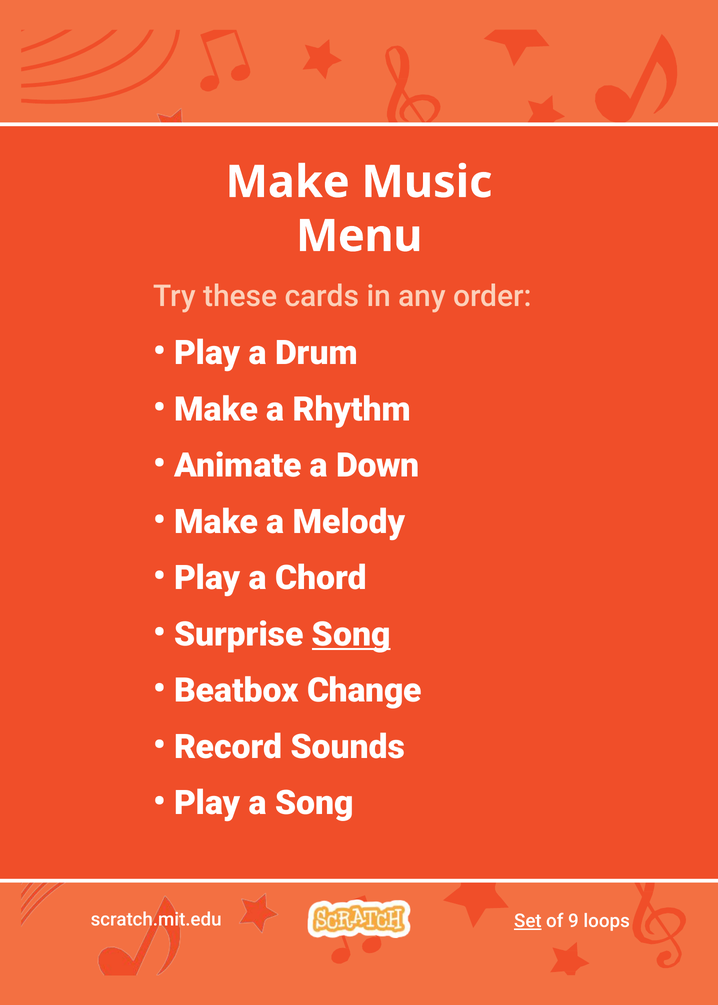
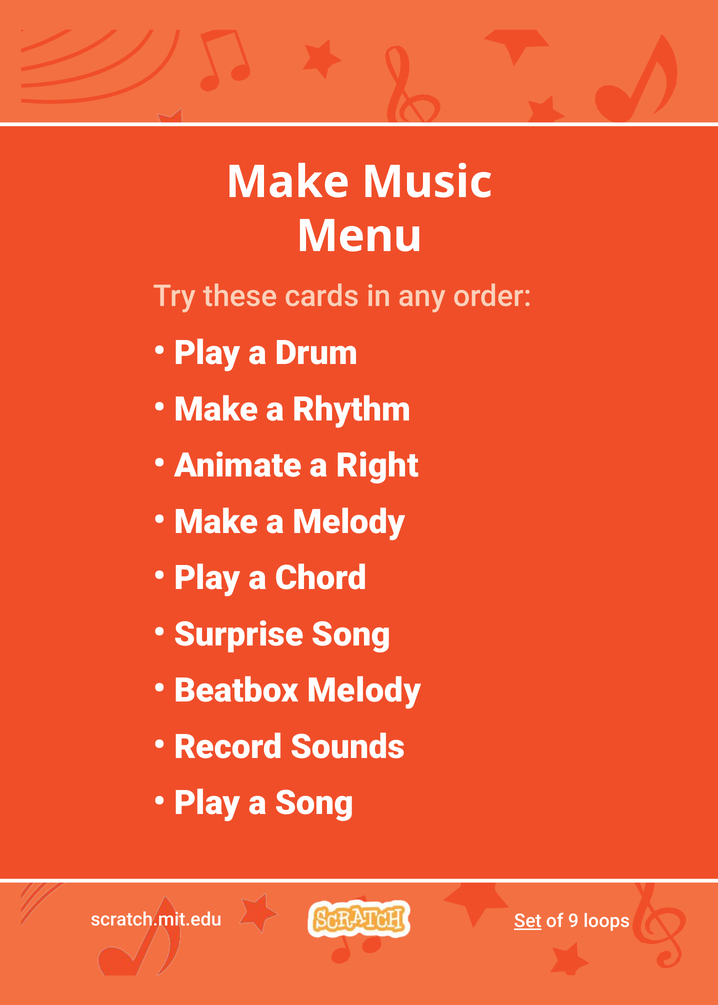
Down: Down -> Right (377, 466)
Song underline: present -> none (351, 635)
Beatbox Change: Change -> Melody (364, 691)
